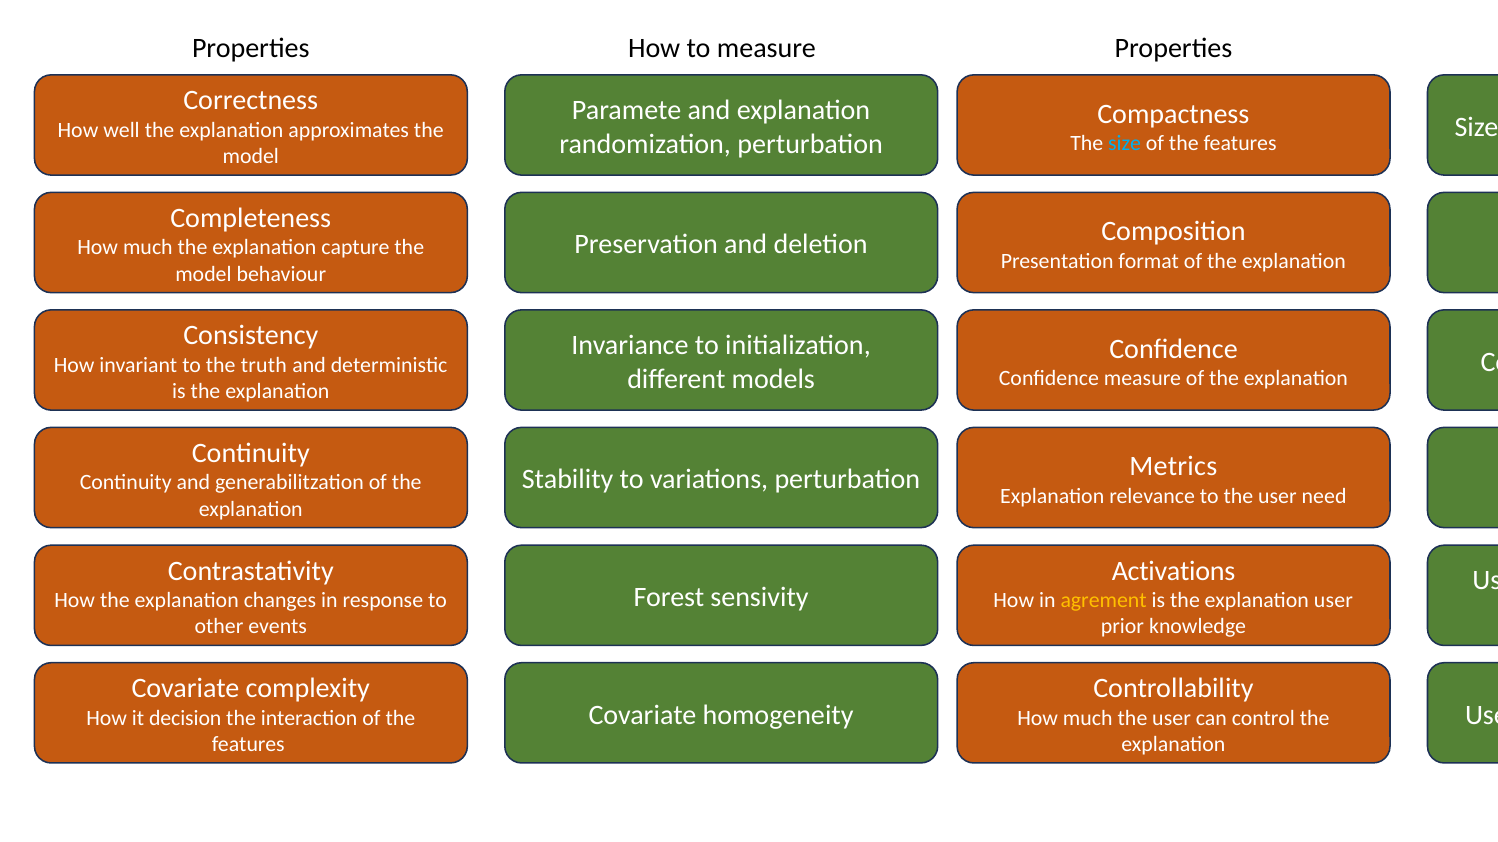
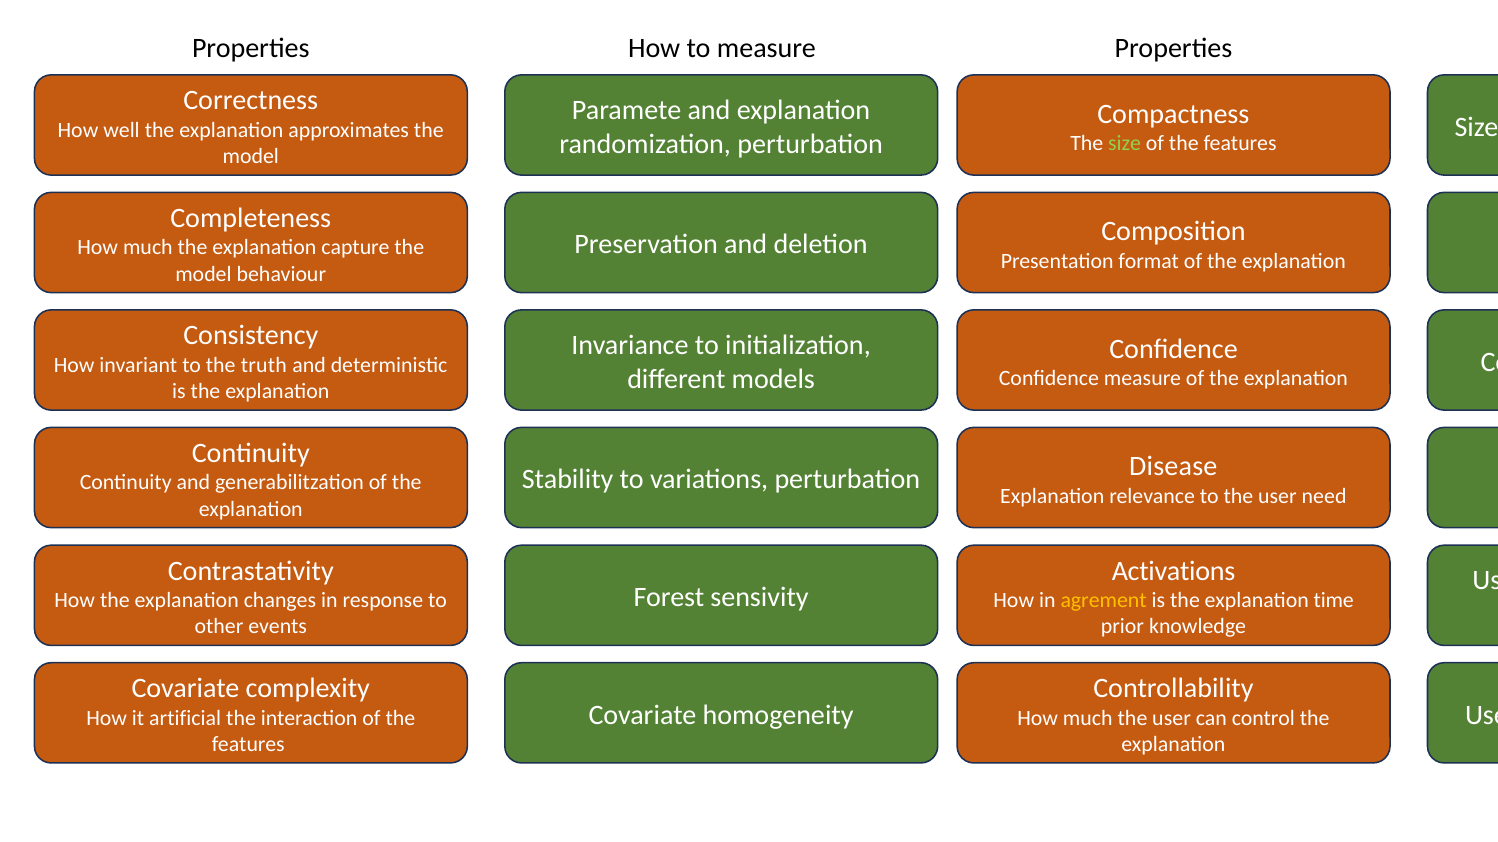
size colour: light blue -> light green (1125, 143)
Metrics: Metrics -> Disease (1173, 467)
is the explanation user: user -> time (1334, 601)
decision: decision -> artificial (185, 719)
